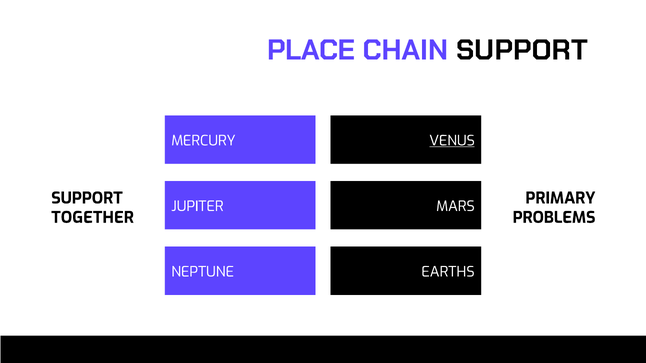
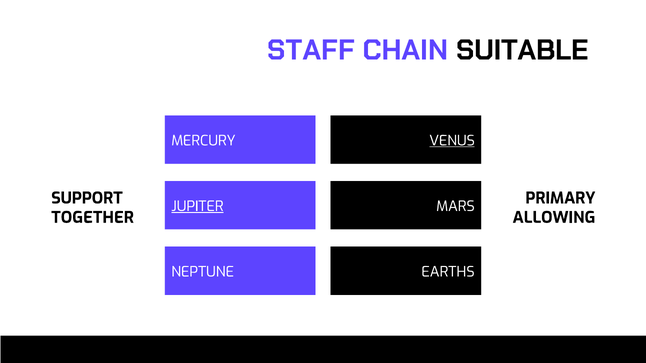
PLACE: PLACE -> STAFF (311, 50)
CHAIN SUPPORT: SUPPORT -> SUITABLE (522, 50)
JUPITER underline: none -> present (197, 206)
PROBLEMS: PROBLEMS -> ALLOWING (554, 218)
